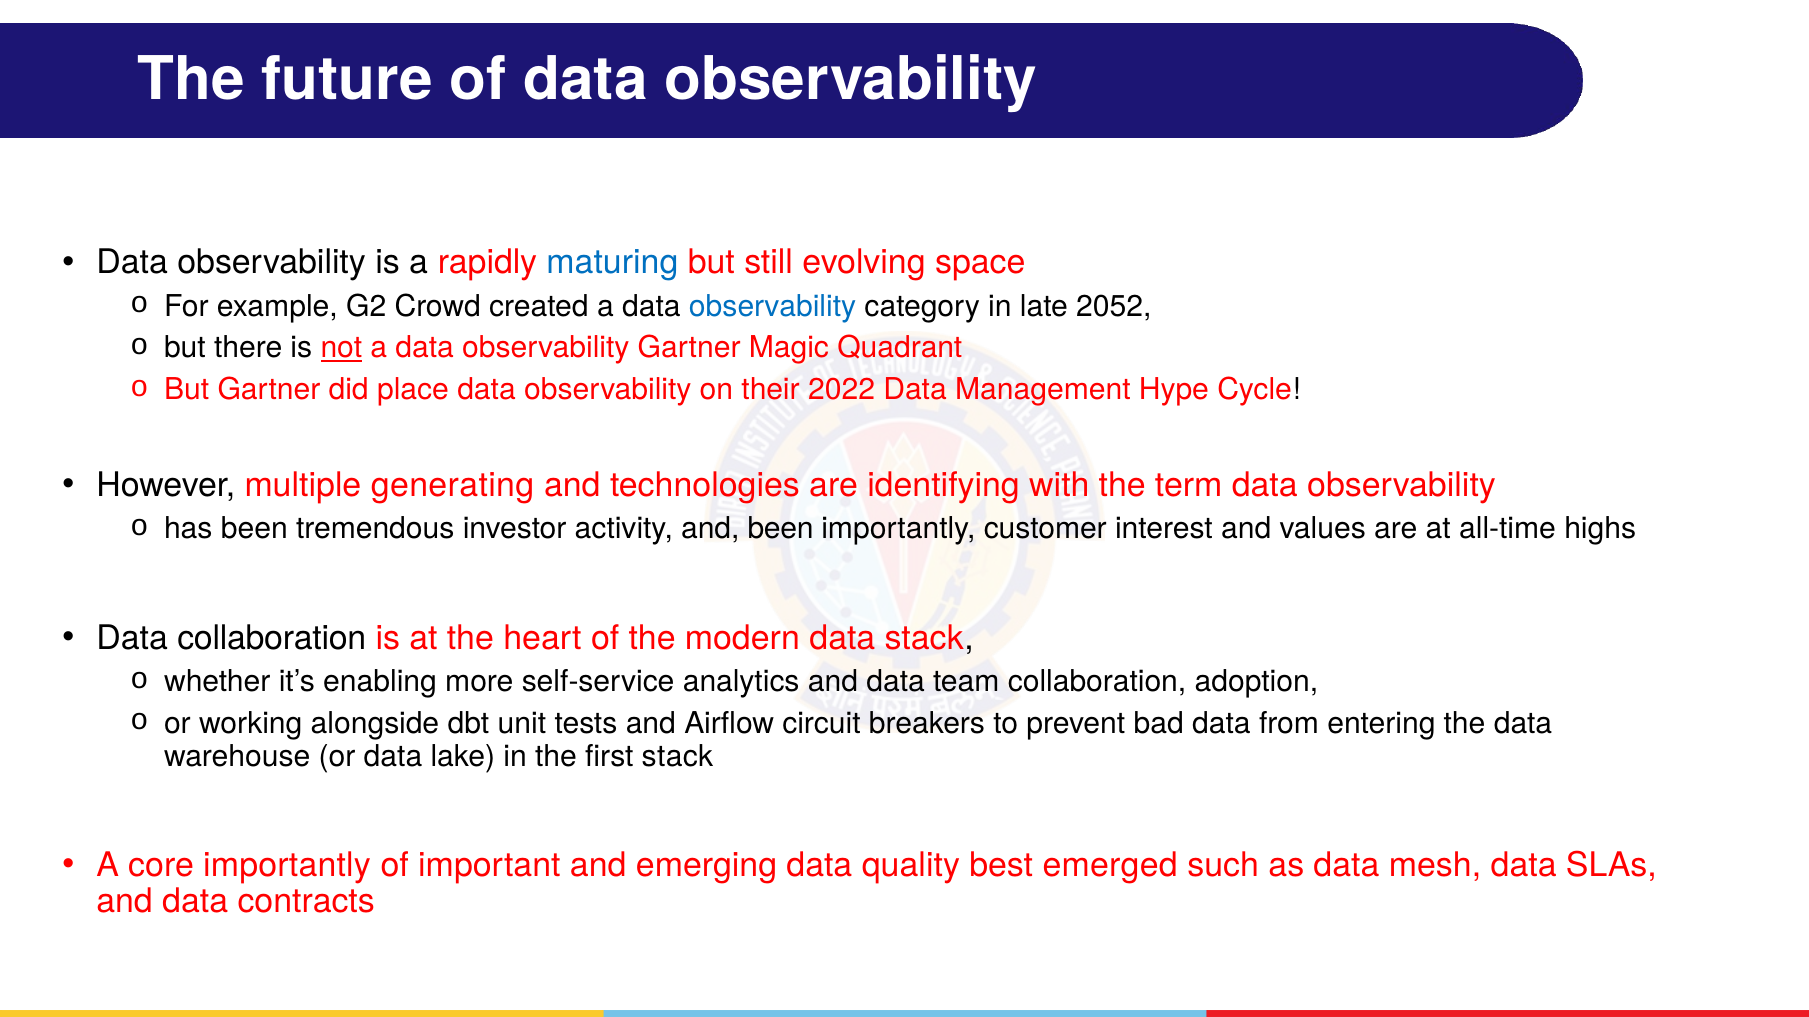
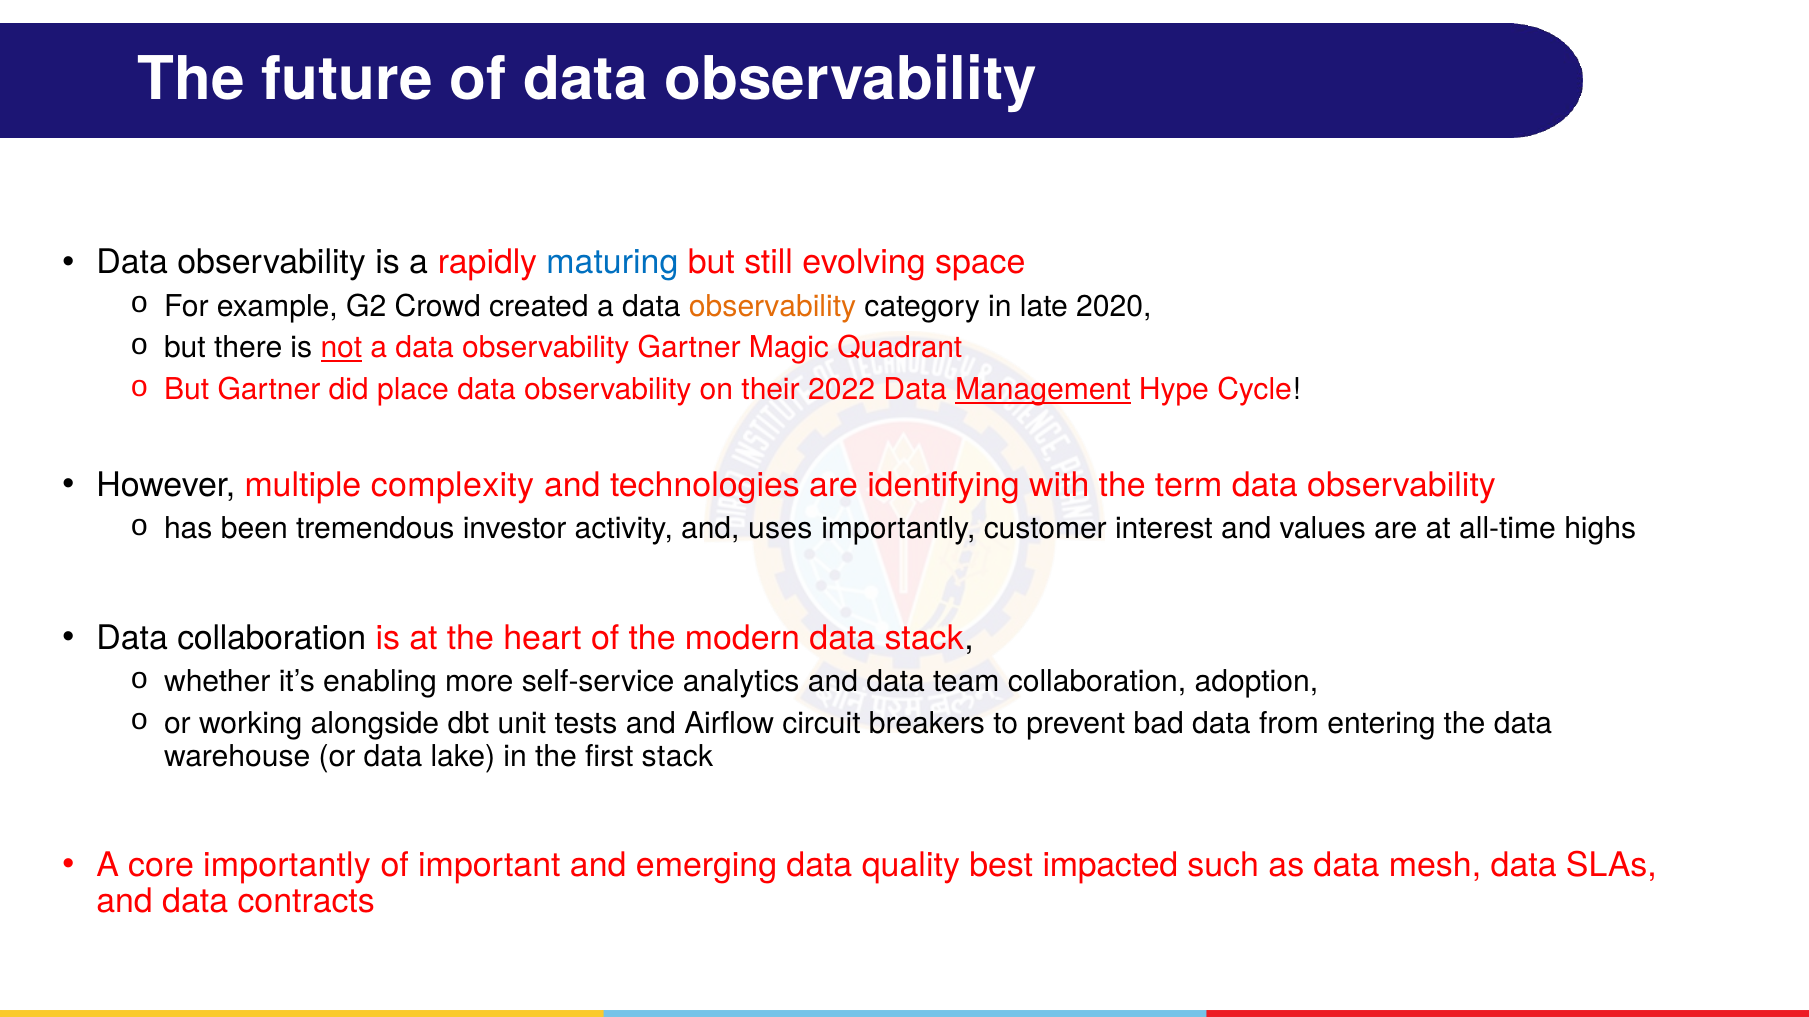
observability colour: blue -> orange (773, 306)
2052: 2052 -> 2020 (1114, 306)
Management underline: none -> present (1043, 390)
generating: generating -> complexity (453, 485)
and been: been -> uses (780, 529)
emerged: emerged -> impacted (1110, 865)
